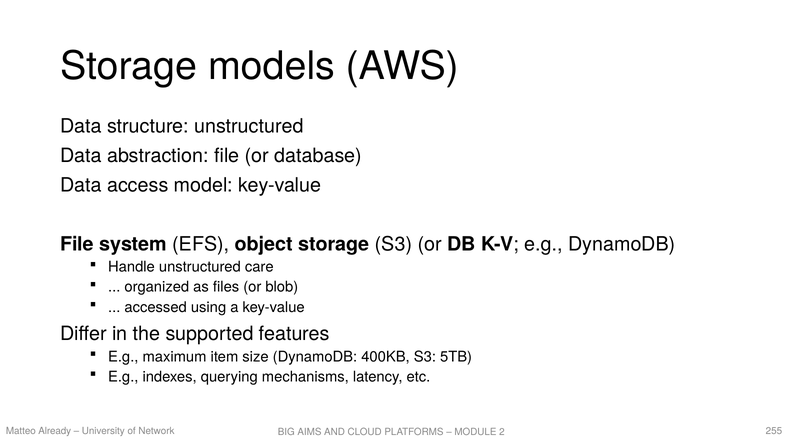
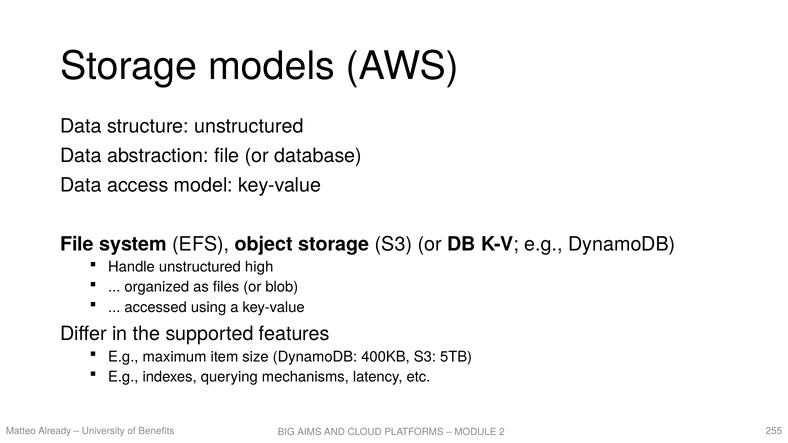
care: care -> high (259, 267)
Network: Network -> Benefits (156, 431)
